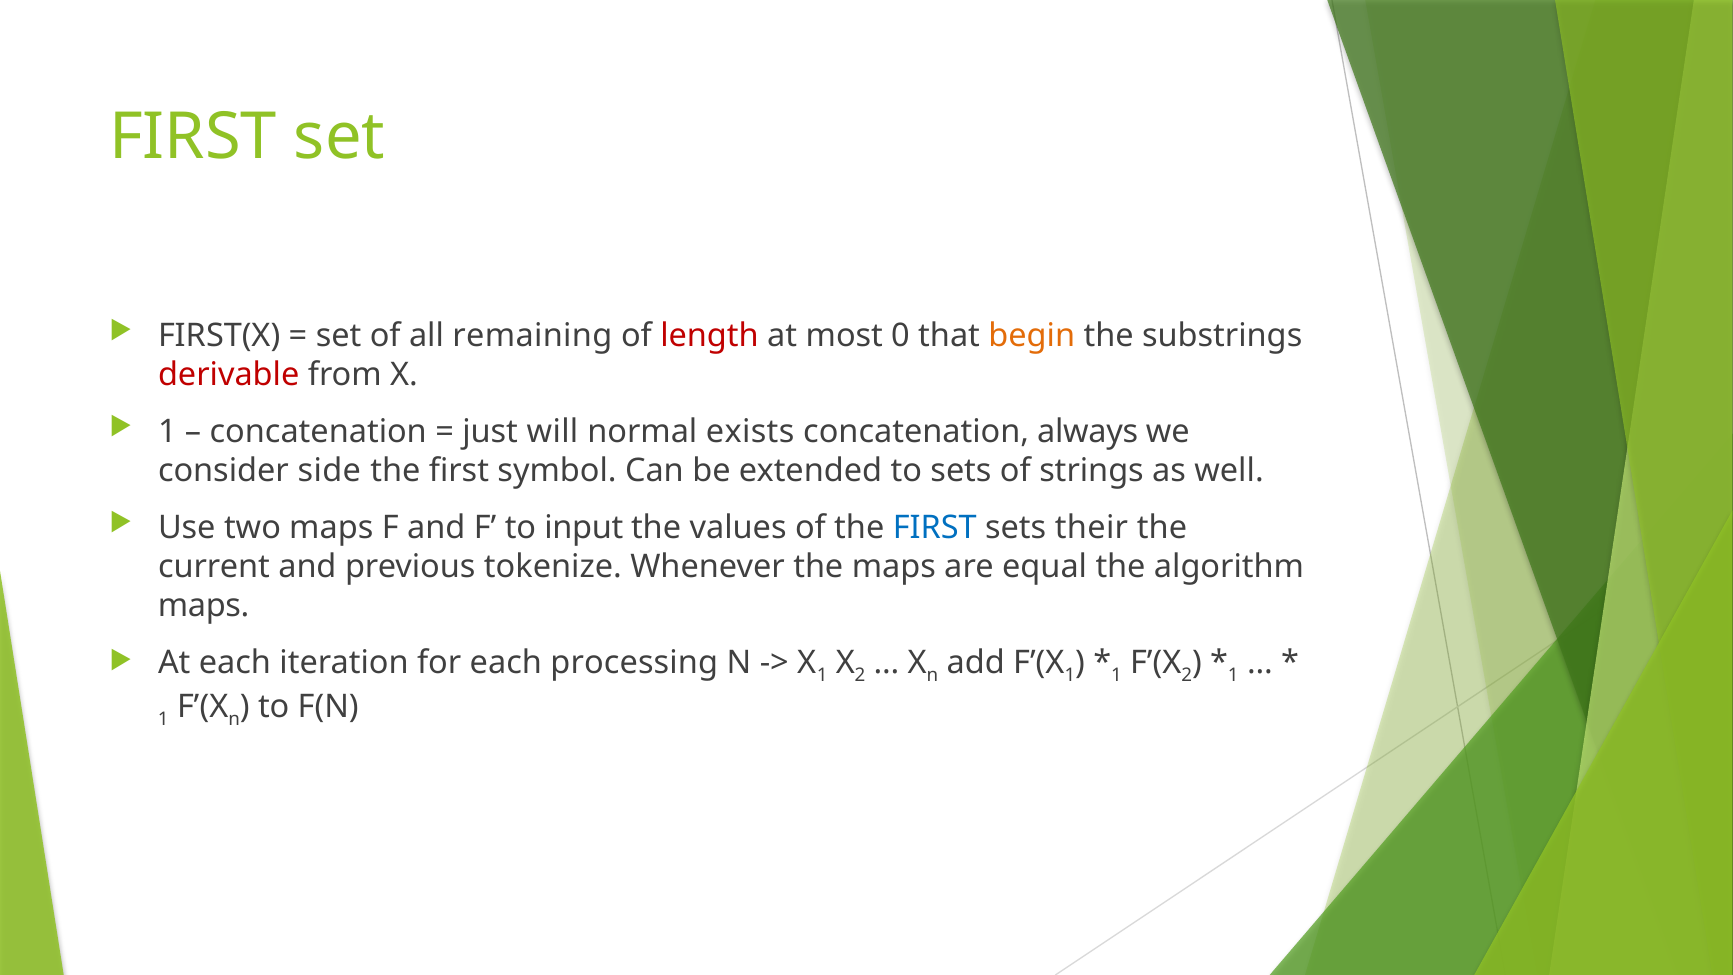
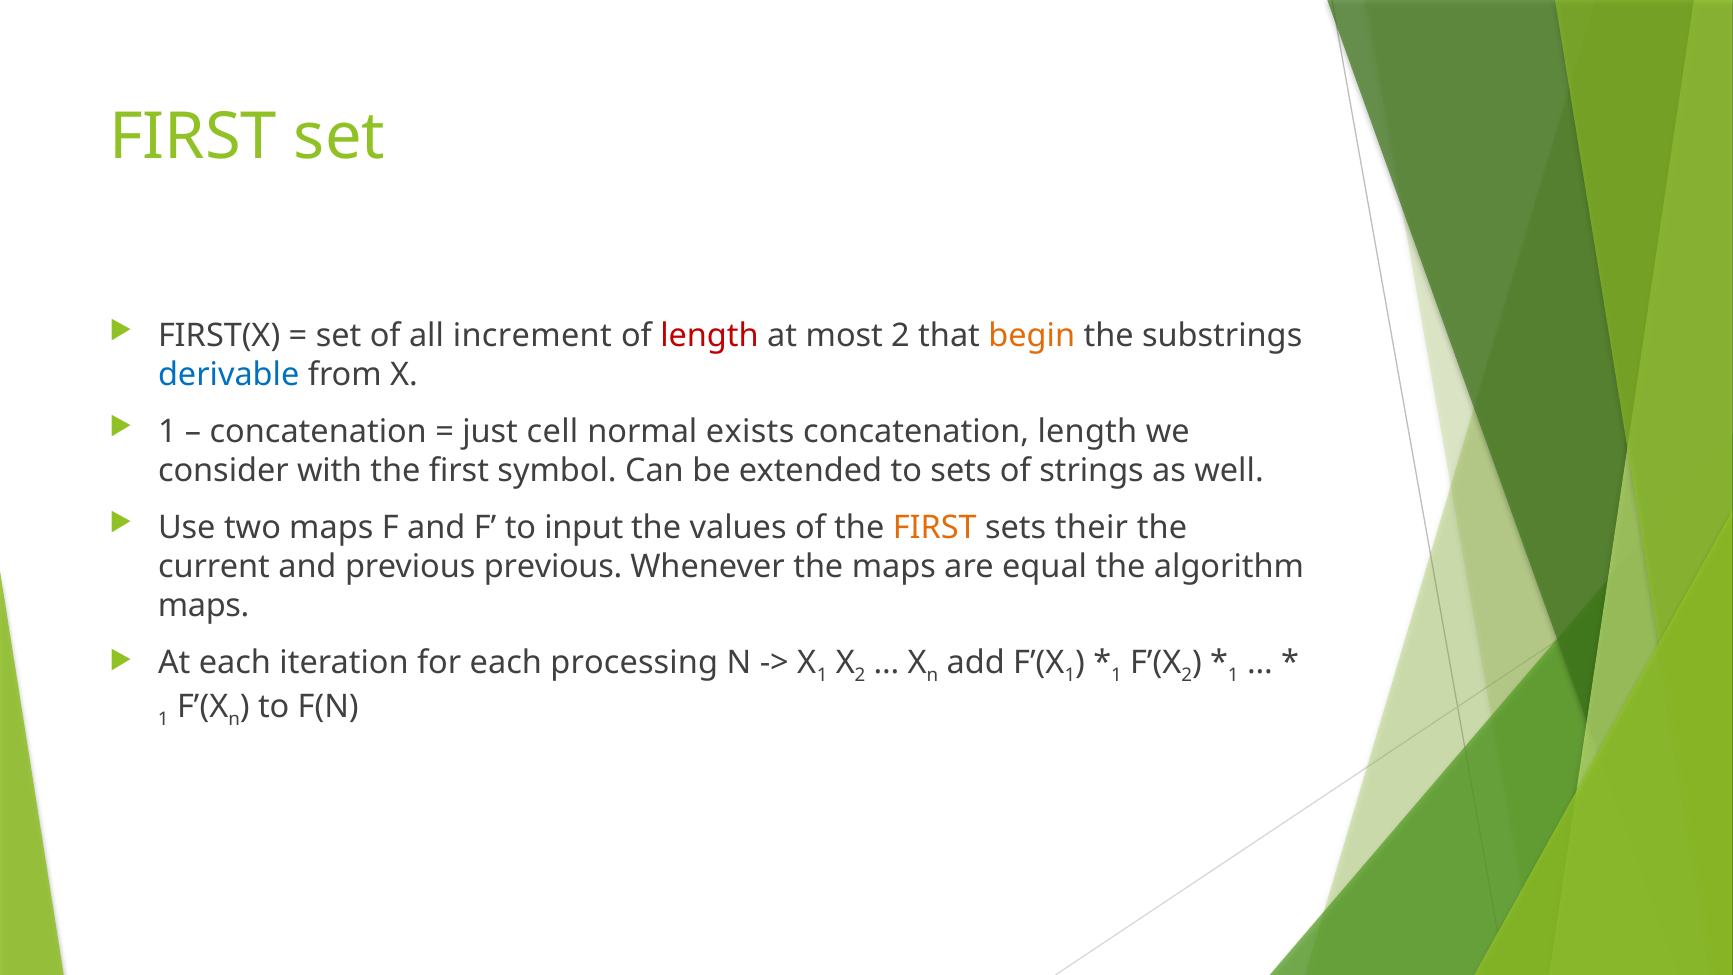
remaining: remaining -> increment (532, 335)
most 0: 0 -> 2 (900, 335)
derivable colour: red -> blue (229, 374)
will: will -> cell (553, 431)
concatenation always: always -> length (1087, 431)
side: side -> with (330, 470)
FIRST colour: blue -> orange (935, 527)
previous tokenize: tokenize -> previous (553, 566)
